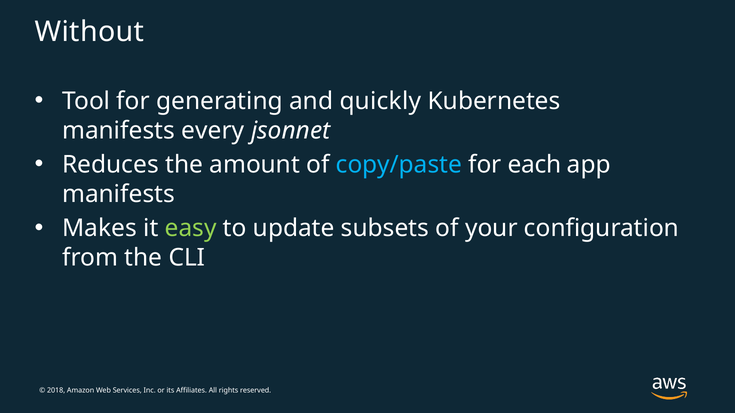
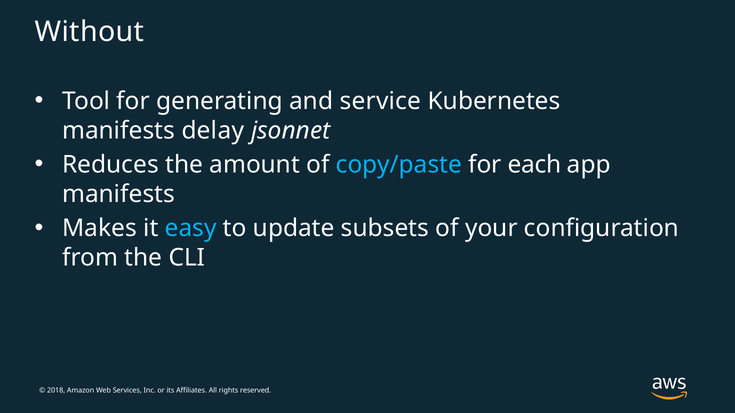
quickly: quickly -> service (380, 101)
every: every -> delay (213, 131)
easy colour: light green -> light blue (191, 229)
